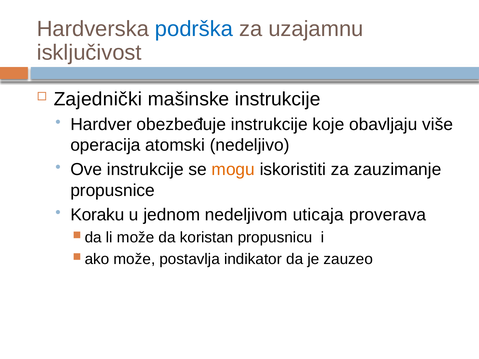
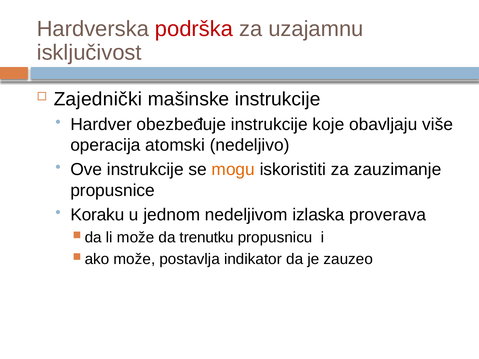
podrška colour: blue -> red (194, 29)
uticaja: uticaja -> izlaska (318, 215)
koristan: koristan -> trenutku (207, 238)
